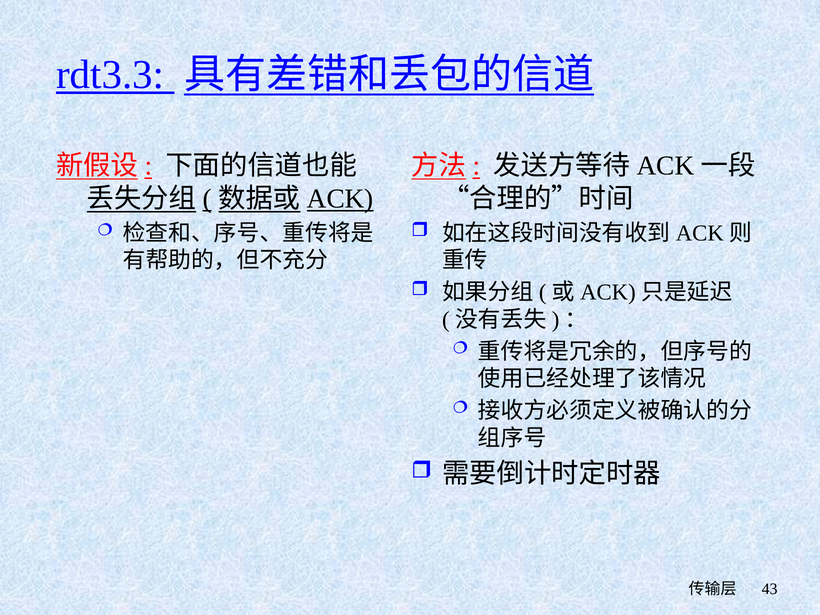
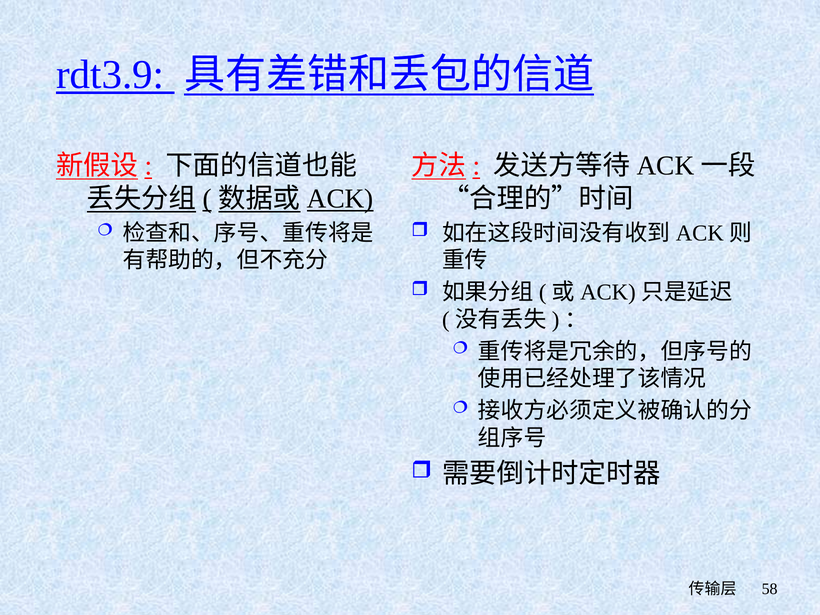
rdt3.3: rdt3.3 -> rdt3.9 (110, 75)
43: 43 -> 58 (770, 589)
